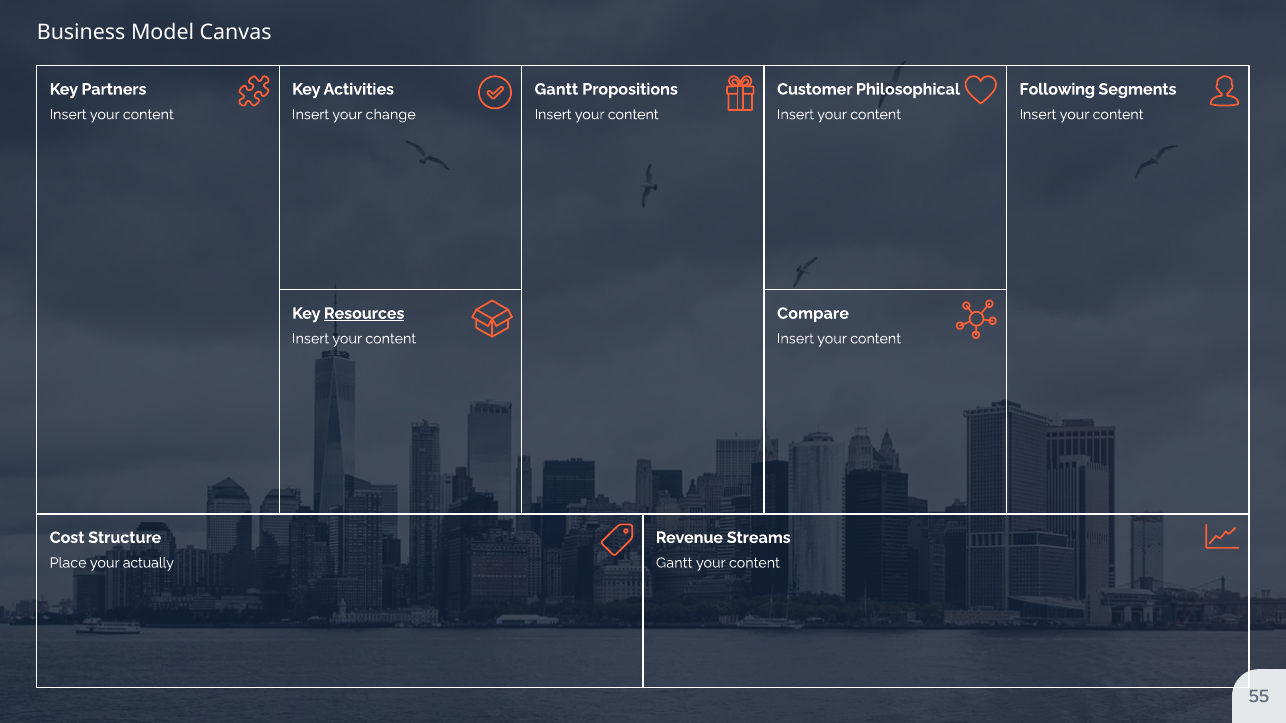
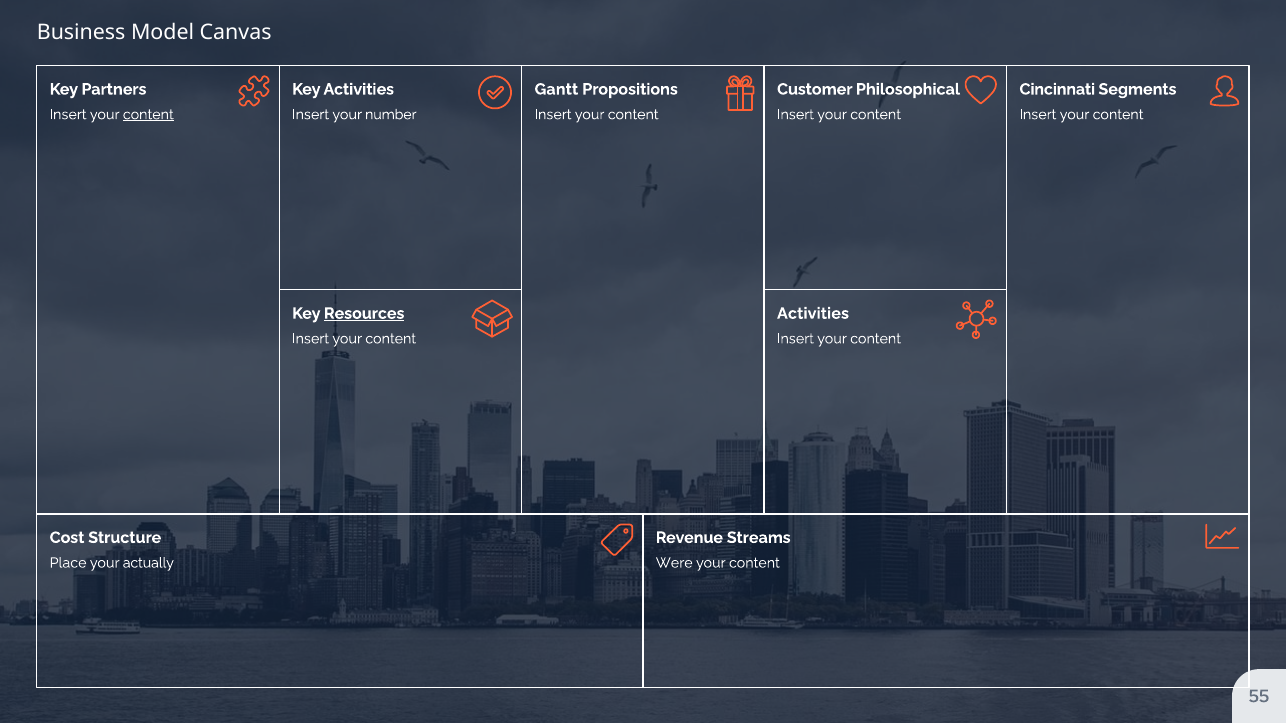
Following: Following -> Cincinnati (1057, 89)
content underline: none -> present (148, 115)
change: change -> number (391, 115)
Compare: Compare -> Activities (813, 314)
Gantt: Gantt -> Were (674, 563)
